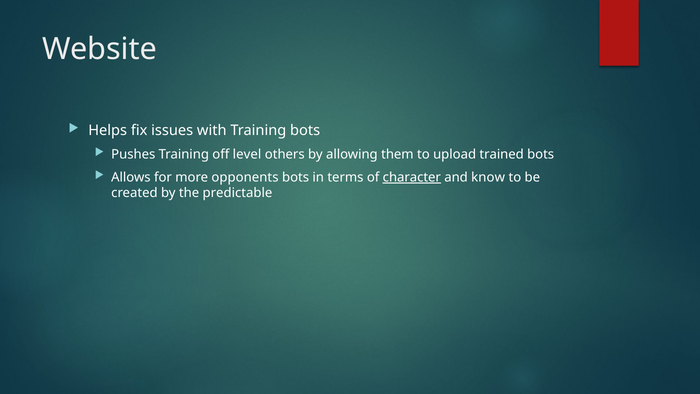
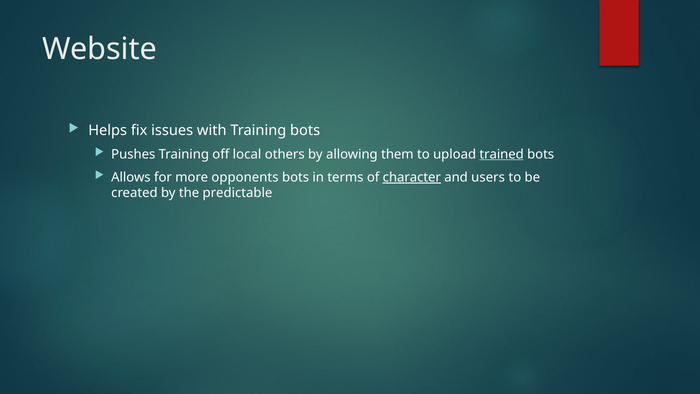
level: level -> local (247, 154)
trained underline: none -> present (502, 154)
know: know -> users (488, 177)
